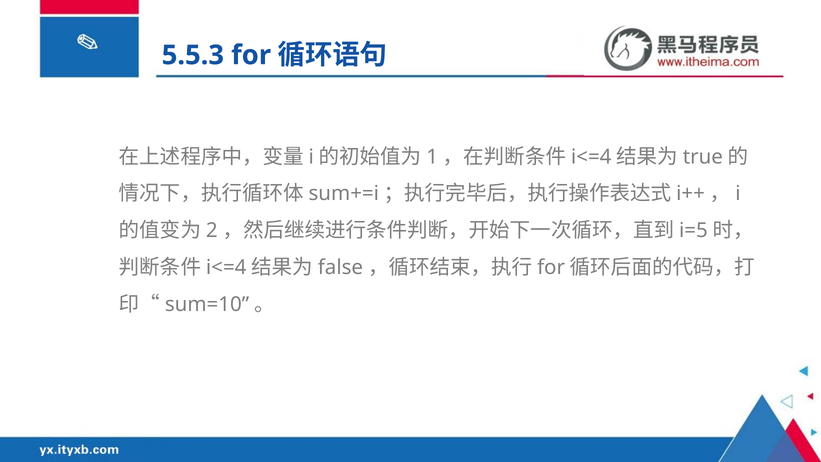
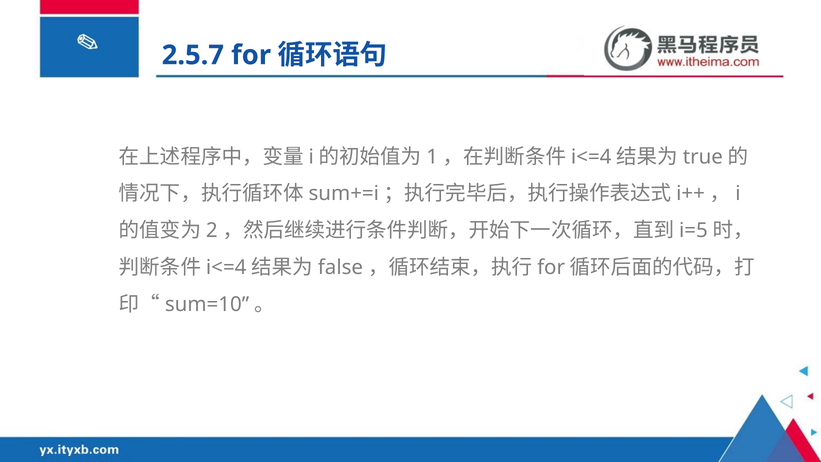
5.5.3: 5.5.3 -> 2.5.7 (193, 55)
